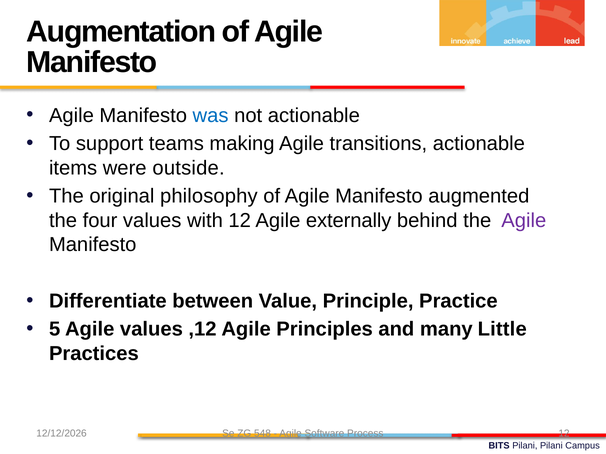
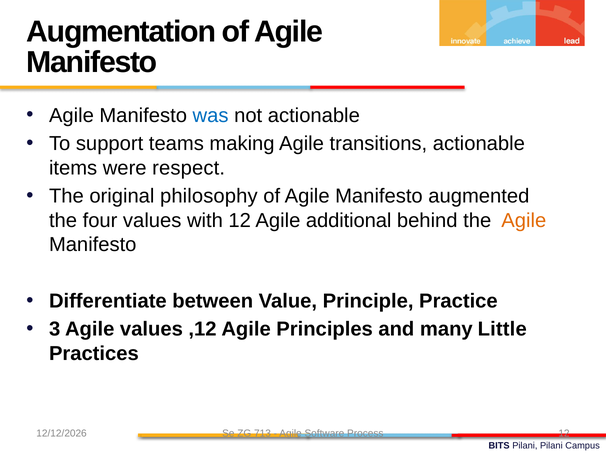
outside: outside -> respect (189, 168)
externally: externally -> additional (349, 221)
Agile colour: purple -> orange (524, 221)
5: 5 -> 3 (55, 330)
548: 548 -> 713 (262, 434)
